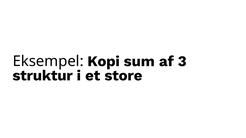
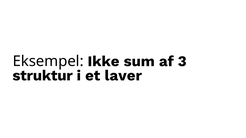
Kopi: Kopi -> Ikke (103, 61)
store: store -> laver (123, 76)
